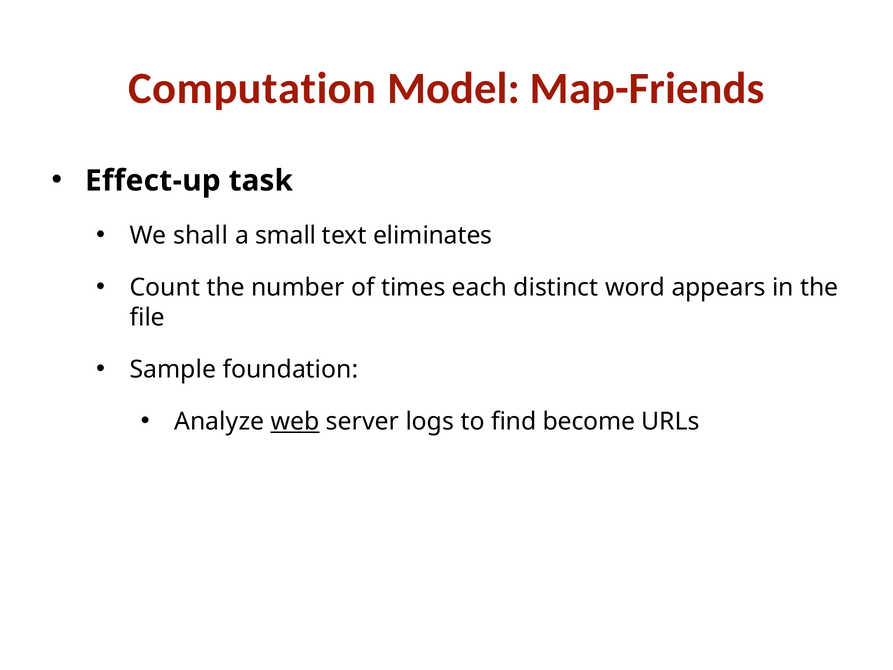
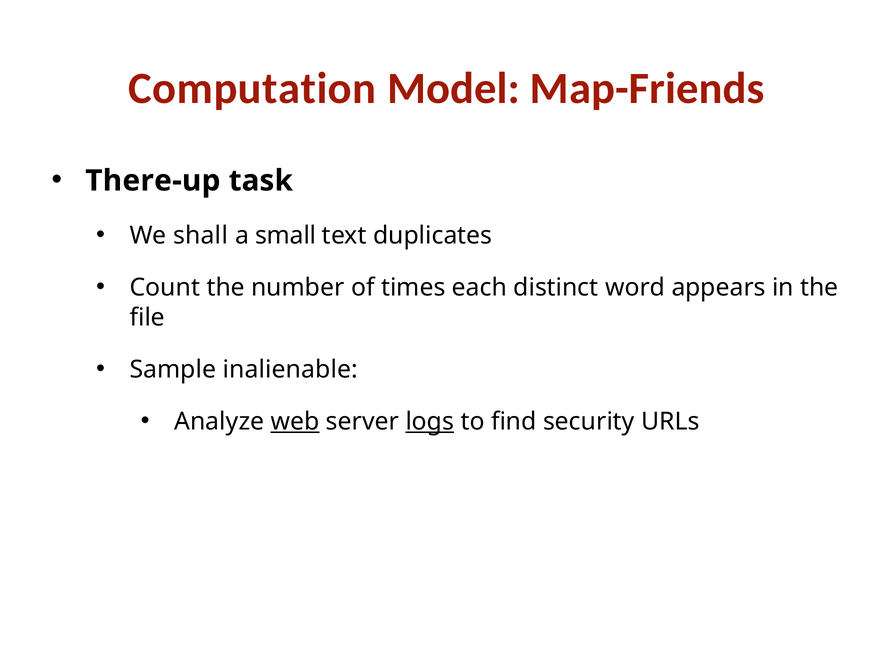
Effect-up: Effect-up -> There-up (153, 181)
eliminates: eliminates -> duplicates (433, 235)
foundation: foundation -> inalienable (290, 369)
logs underline: none -> present (430, 421)
become: become -> security (589, 421)
